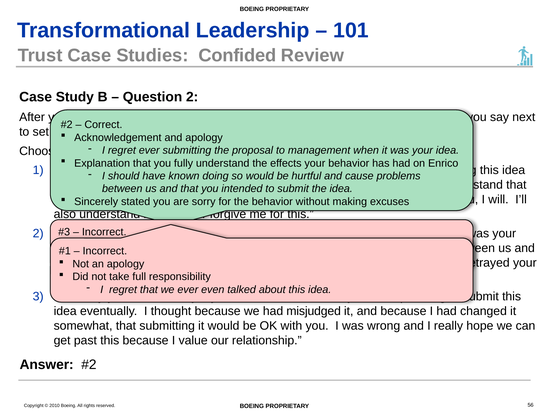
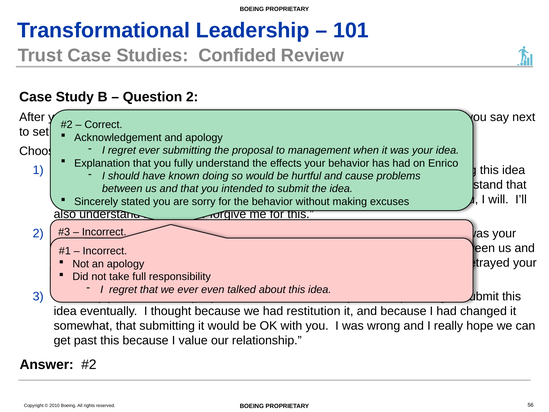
misjudged: misjudged -> restitution (314, 311)
